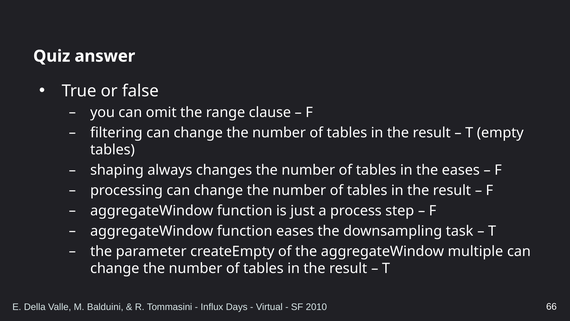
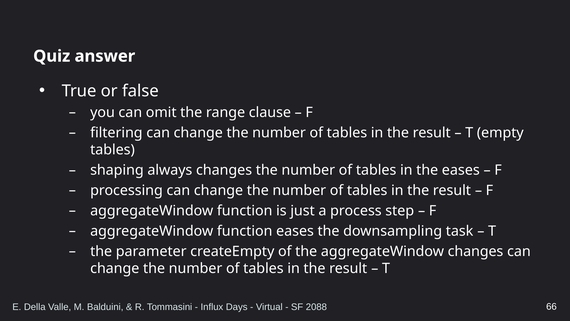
aggregateWindow multiple: multiple -> changes (475, 251)
2010: 2010 -> 2088 (316, 307)
